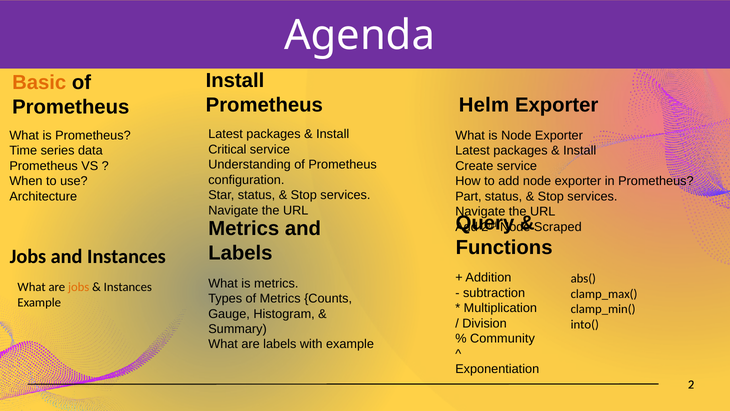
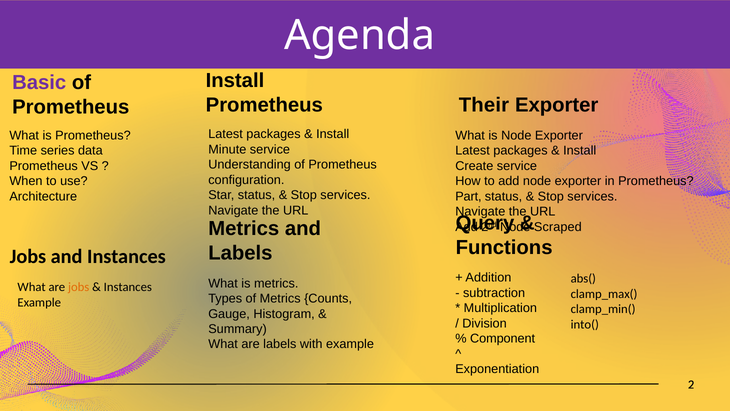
Basic colour: orange -> purple (39, 82)
Helm: Helm -> Their (484, 105)
Critical: Critical -> Minute (227, 149)
Community: Community -> Component (503, 338)
